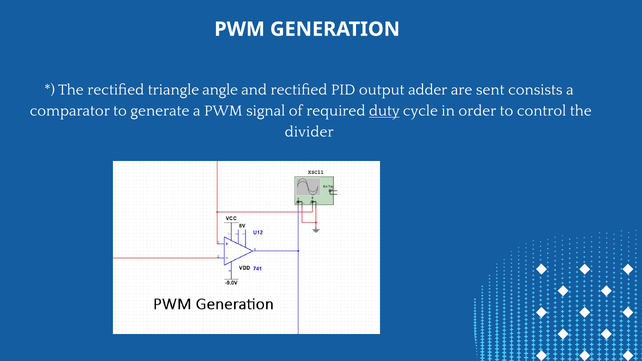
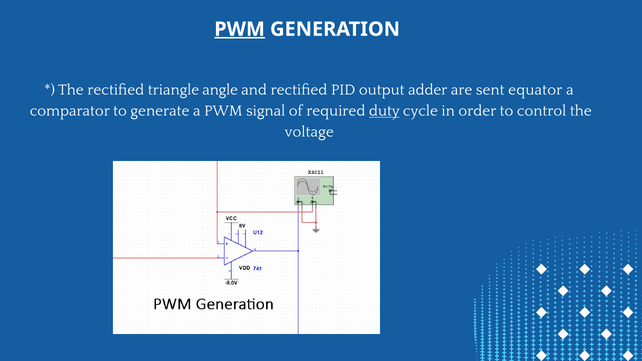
PWM underline: none -> present (240, 29)
consists: consists -> equator (535, 90)
divider: divider -> voltage (309, 132)
